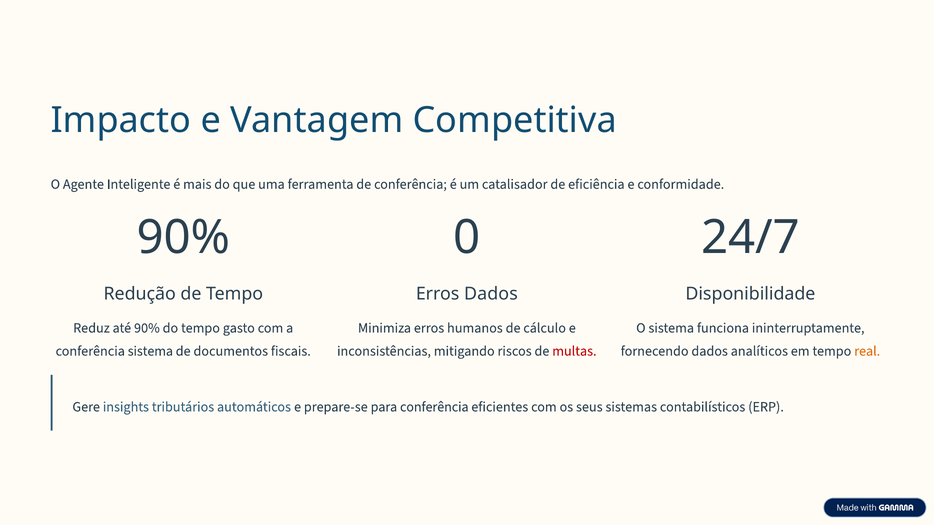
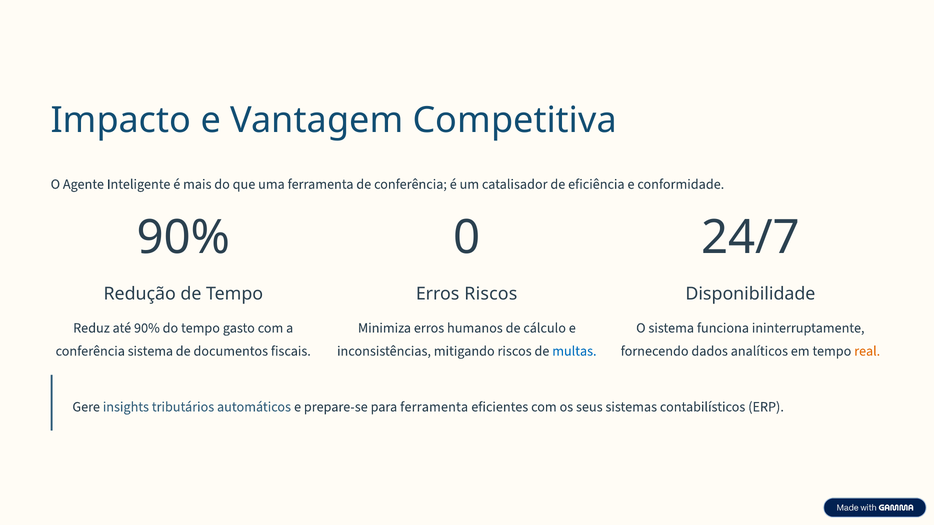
Erros Dados: Dados -> Riscos (491, 294)
multas colour: red -> blue (574, 351)
para conferência: conferência -> ferramenta (434, 407)
